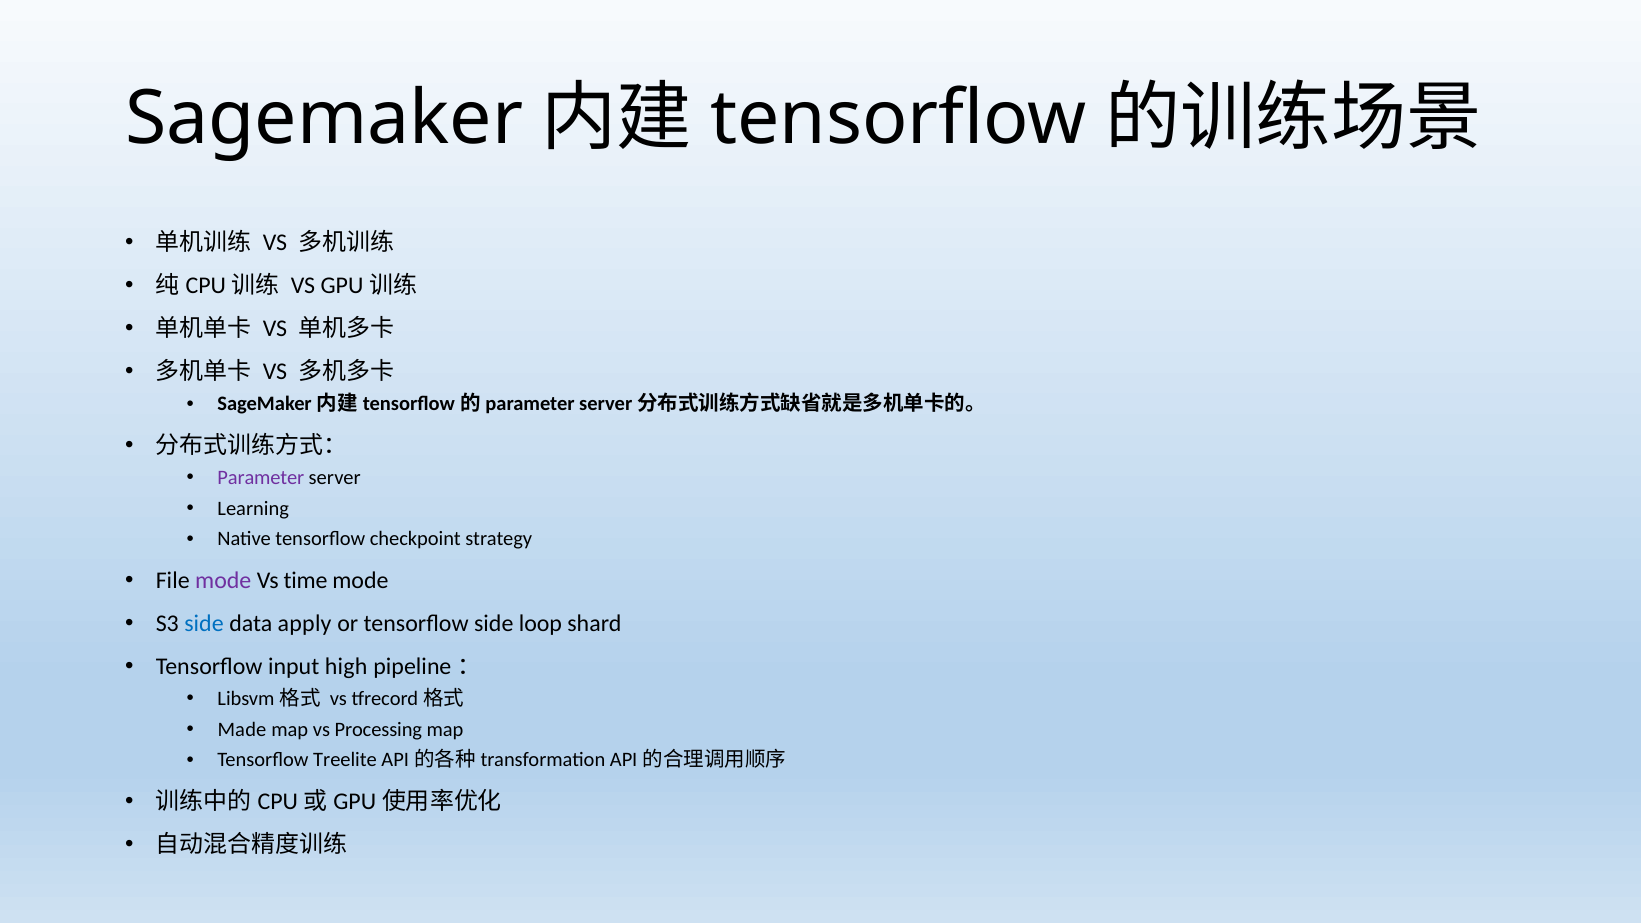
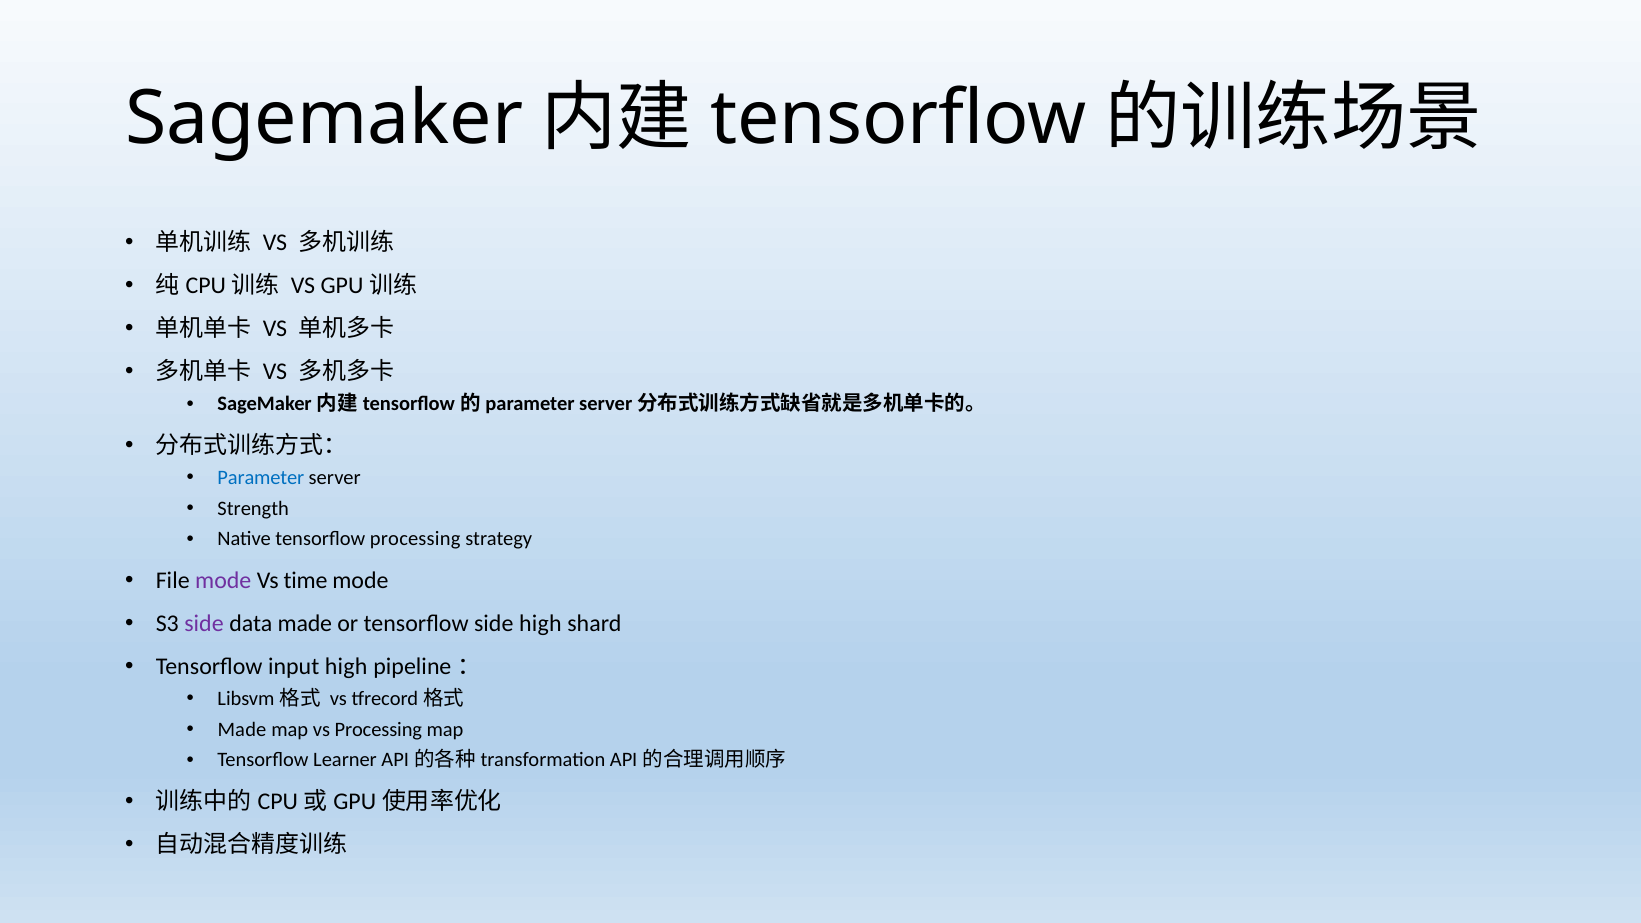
Parameter colour: purple -> blue (261, 478)
Learning: Learning -> Strength (253, 509)
tensorflow checkpoint: checkpoint -> processing (415, 539)
side colour: blue -> purple (204, 623)
data apply: apply -> made (305, 623)
side loop: loop -> high (540, 623)
Treelite: Treelite -> Learner (345, 760)
